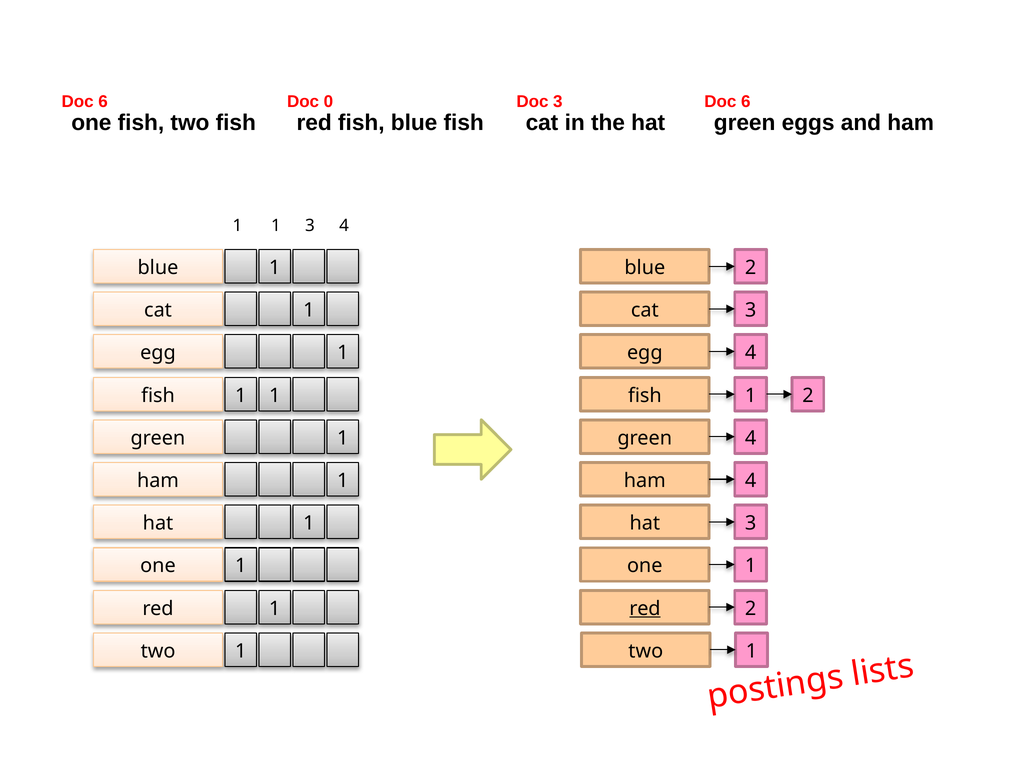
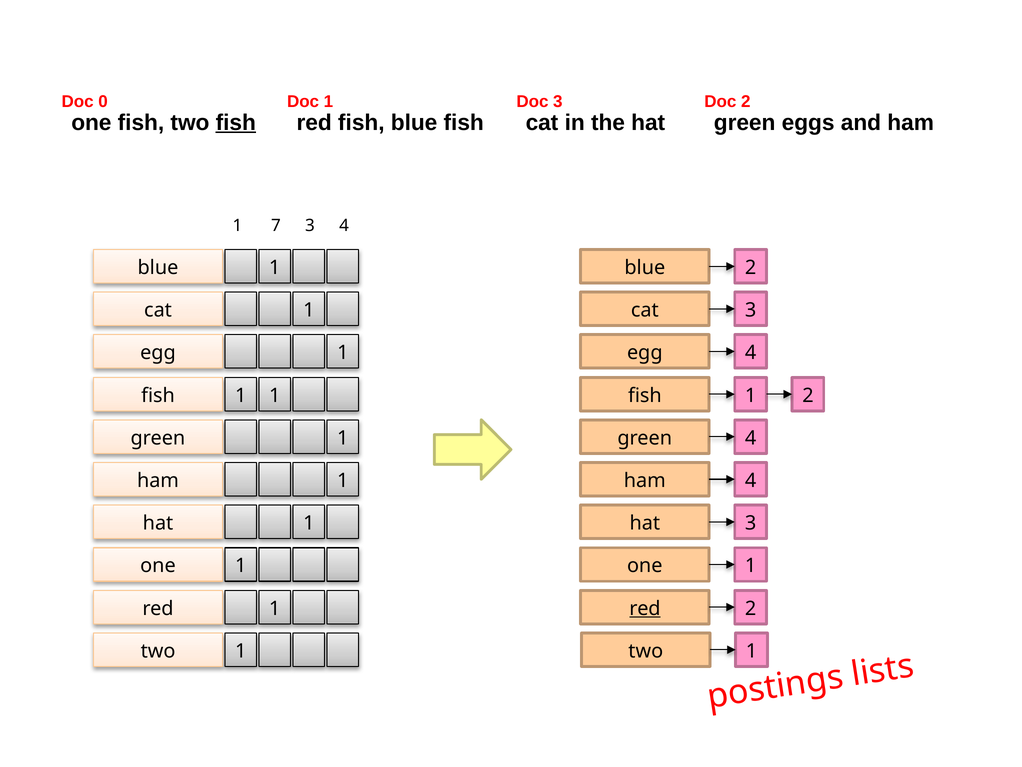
6: 6 -> 0 (103, 102)
Doc 0: 0 -> 1 (328, 102)
6: 6 -> 2 (746, 102)
fish underline: none -> present (236, 122)
1: 1 -> 7 (276, 225)
